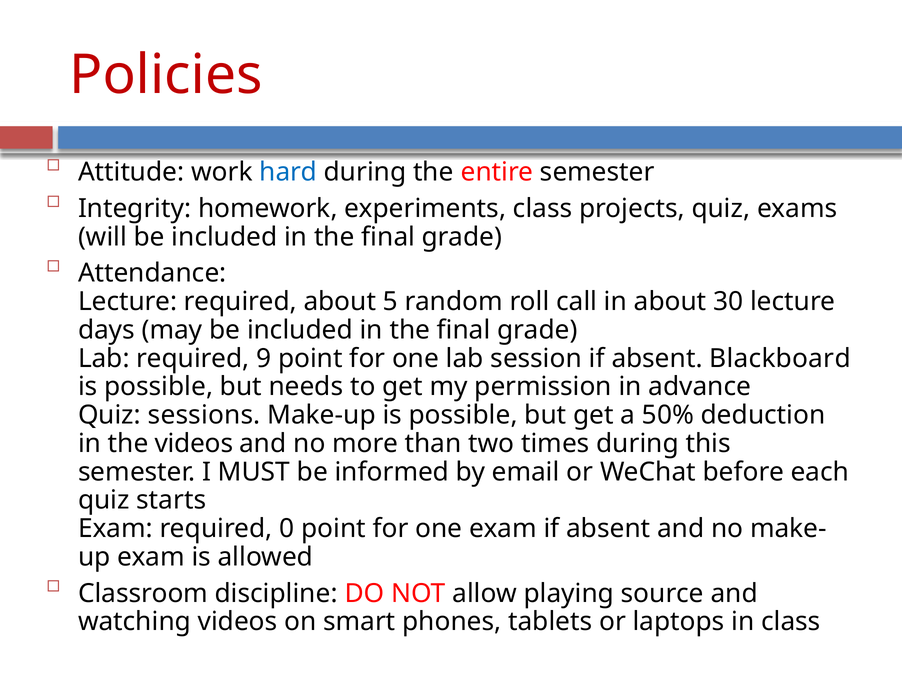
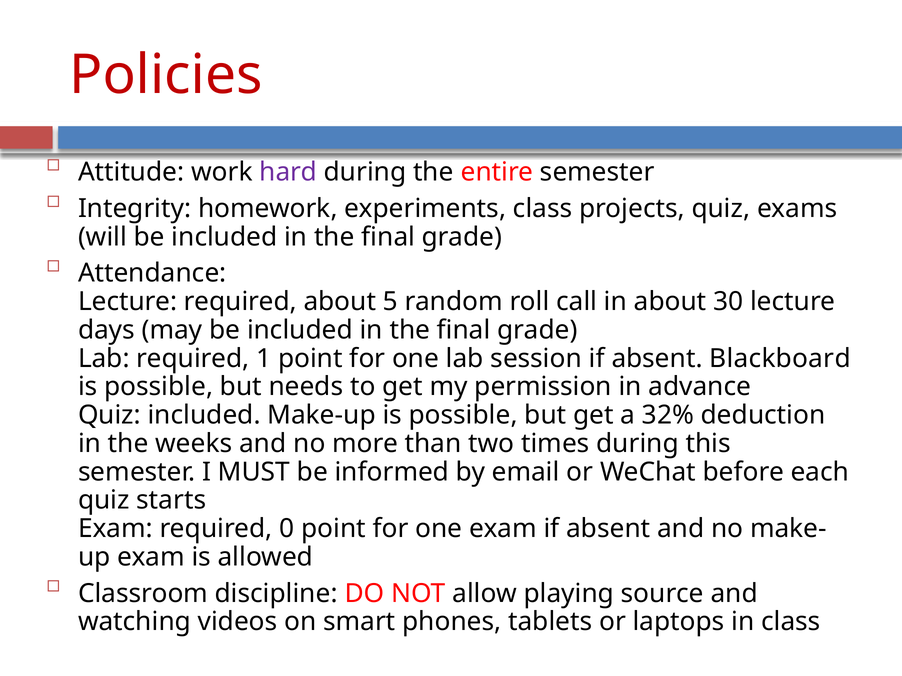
hard colour: blue -> purple (288, 172)
9: 9 -> 1 (264, 359)
Quiz sessions: sessions -> included (204, 415)
50%: 50% -> 32% (668, 415)
the videos: videos -> weeks (194, 444)
